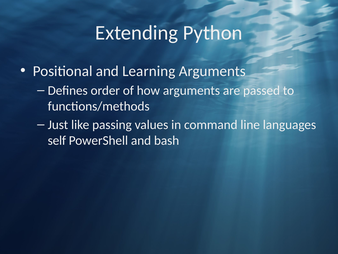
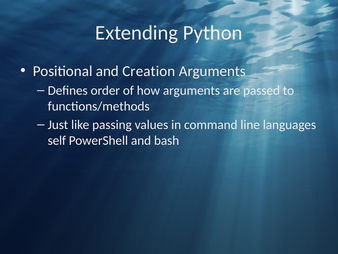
Learning: Learning -> Creation (149, 71)
